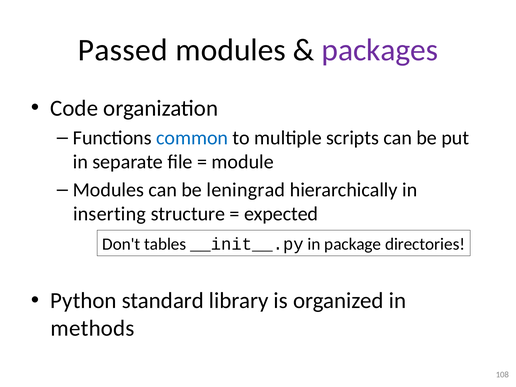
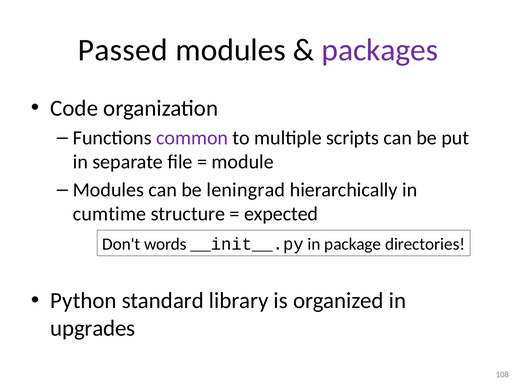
common colour: blue -> purple (192, 138)
inserting: inserting -> cumtime (110, 214)
tables: tables -> words (165, 244)
methods: methods -> upgrades (93, 328)
